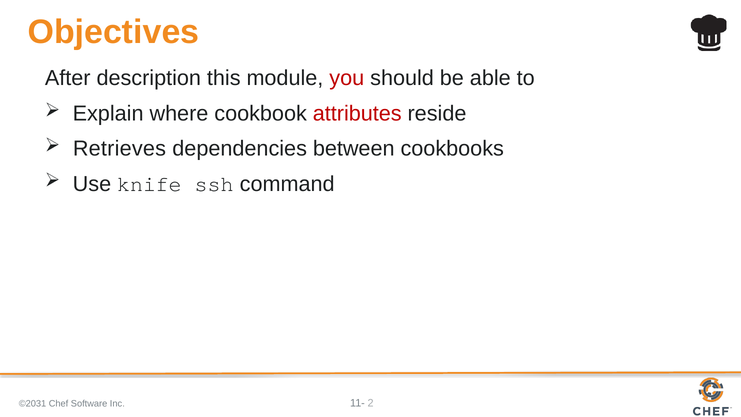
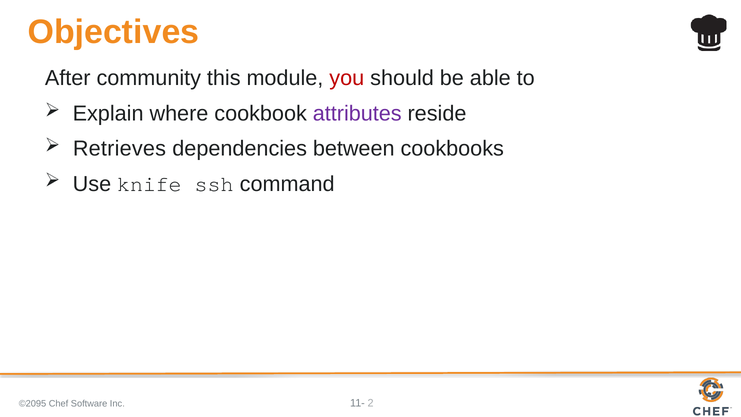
description: description -> community (149, 78)
attributes colour: red -> purple (357, 113)
©2031: ©2031 -> ©2095 (33, 403)
